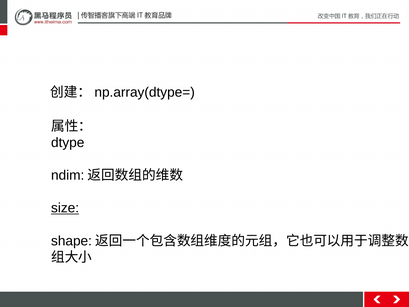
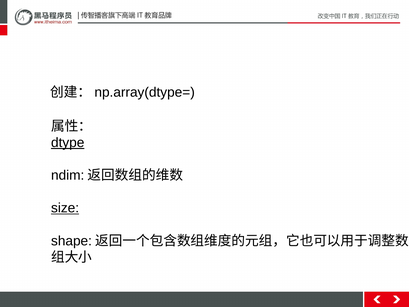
dtype underline: none -> present (68, 143)
